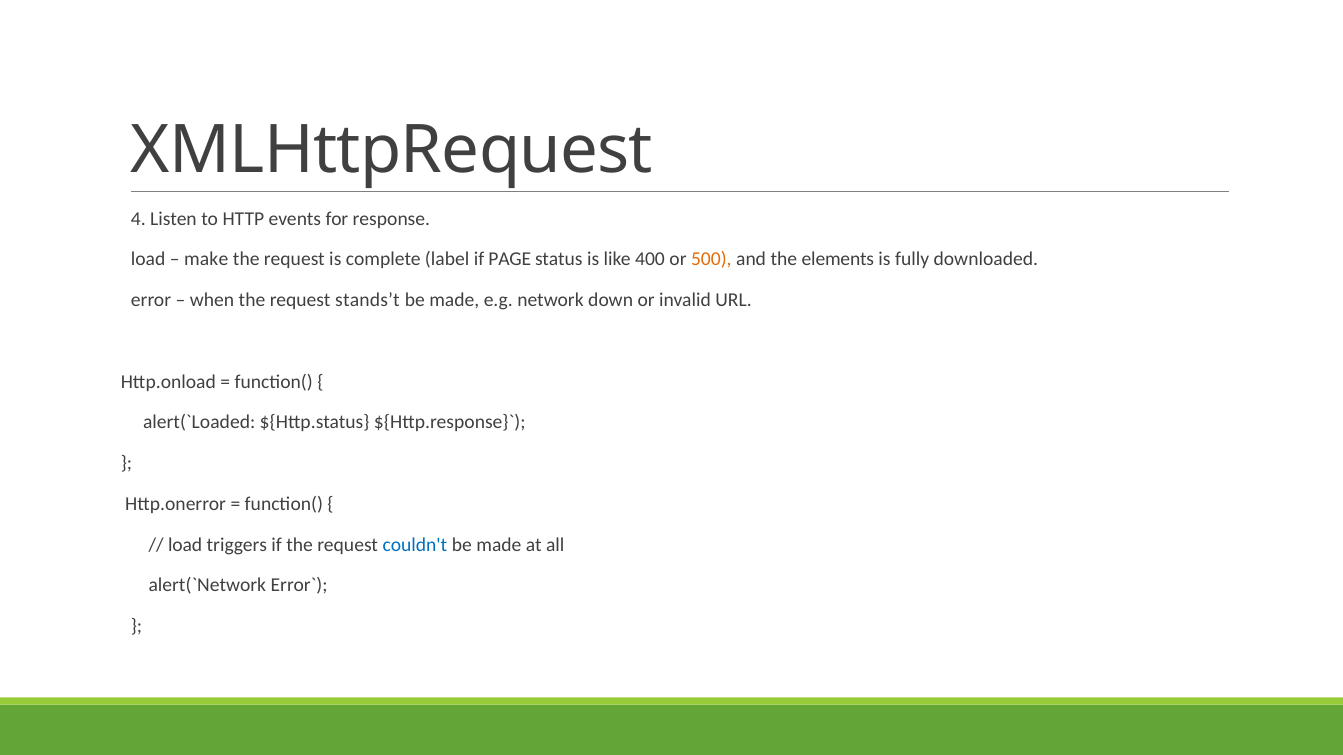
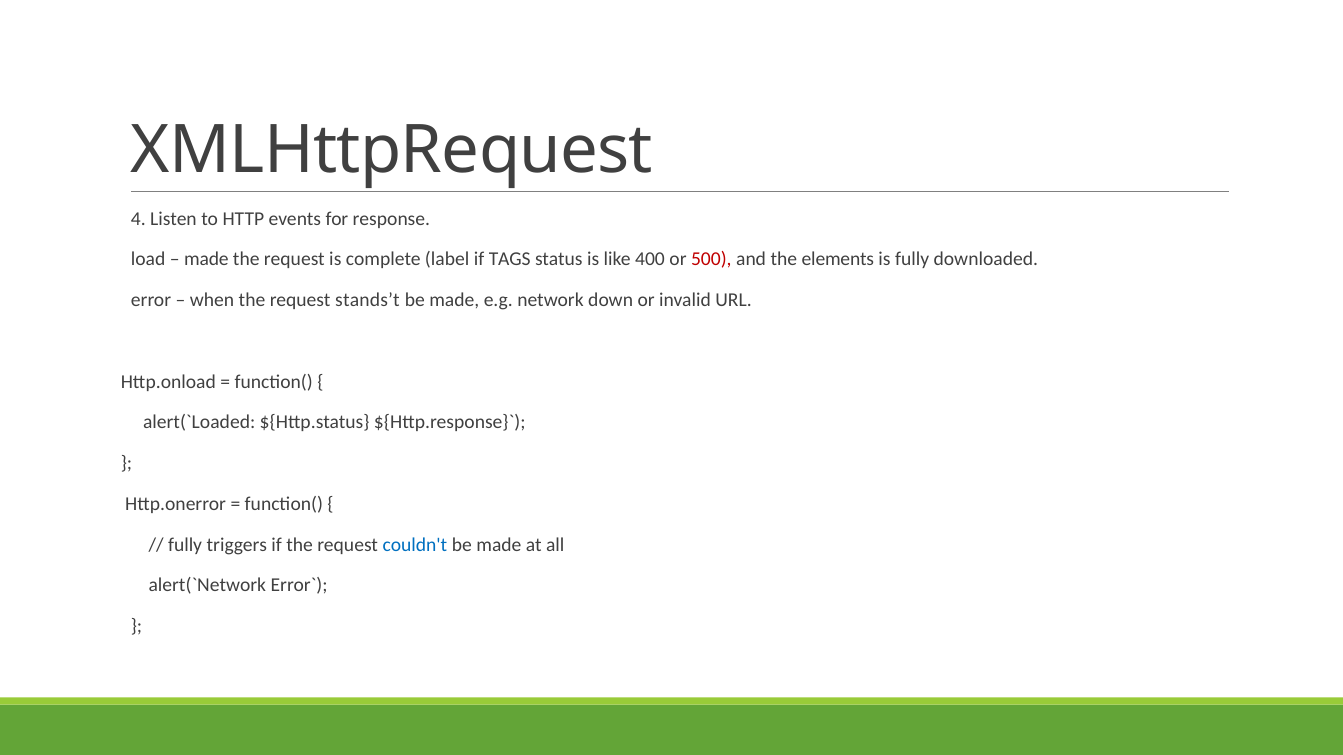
make: make -> made (206, 260)
PAGE: PAGE -> TAGS (510, 260)
500 colour: orange -> red (711, 260)
load: load -> fully (185, 545)
